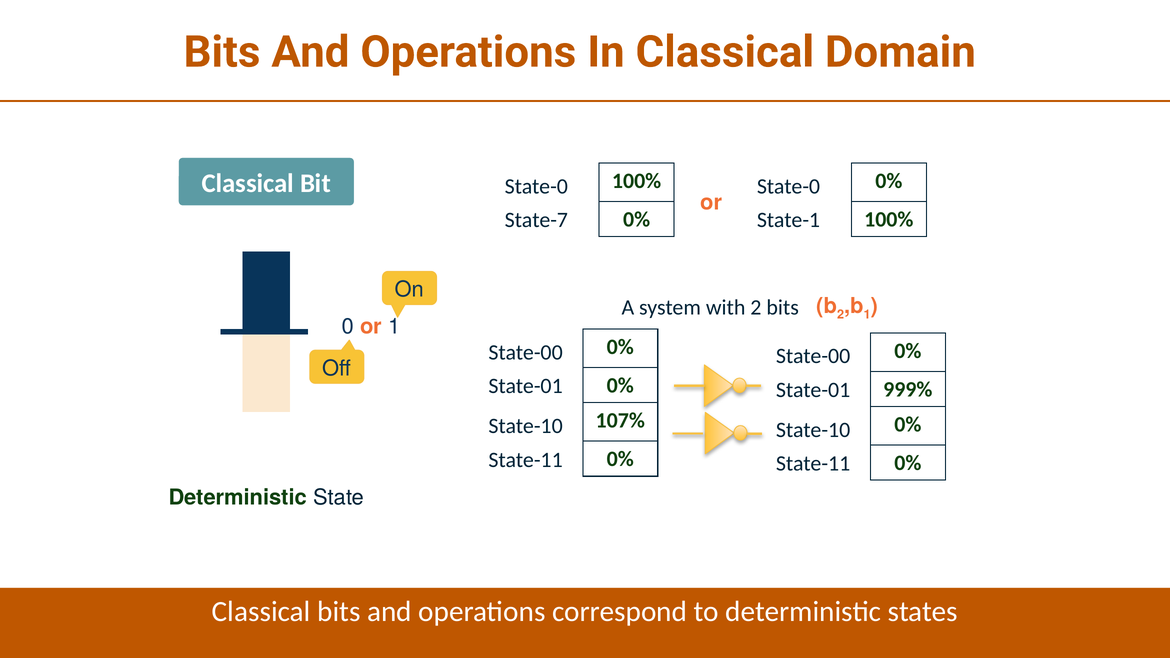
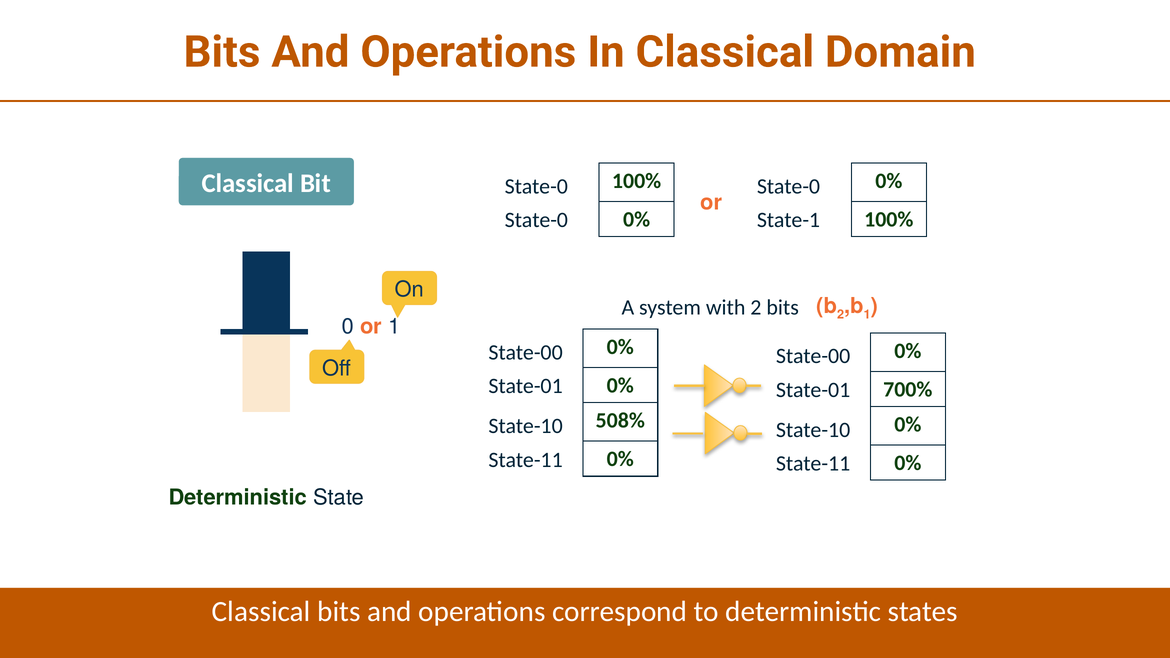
State-7: State-7 -> State-0 (536, 220)
999%: 999% -> 700% (908, 389)
107%: 107% -> 508% (620, 421)
